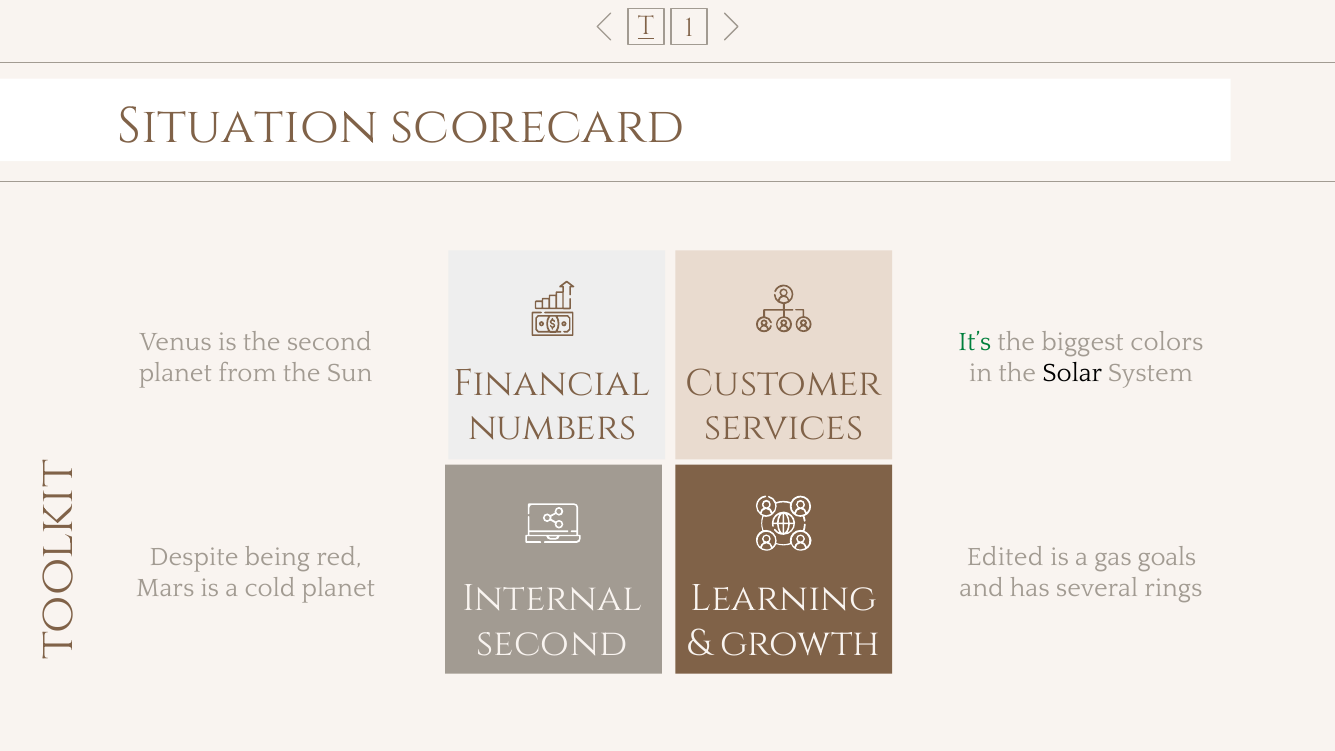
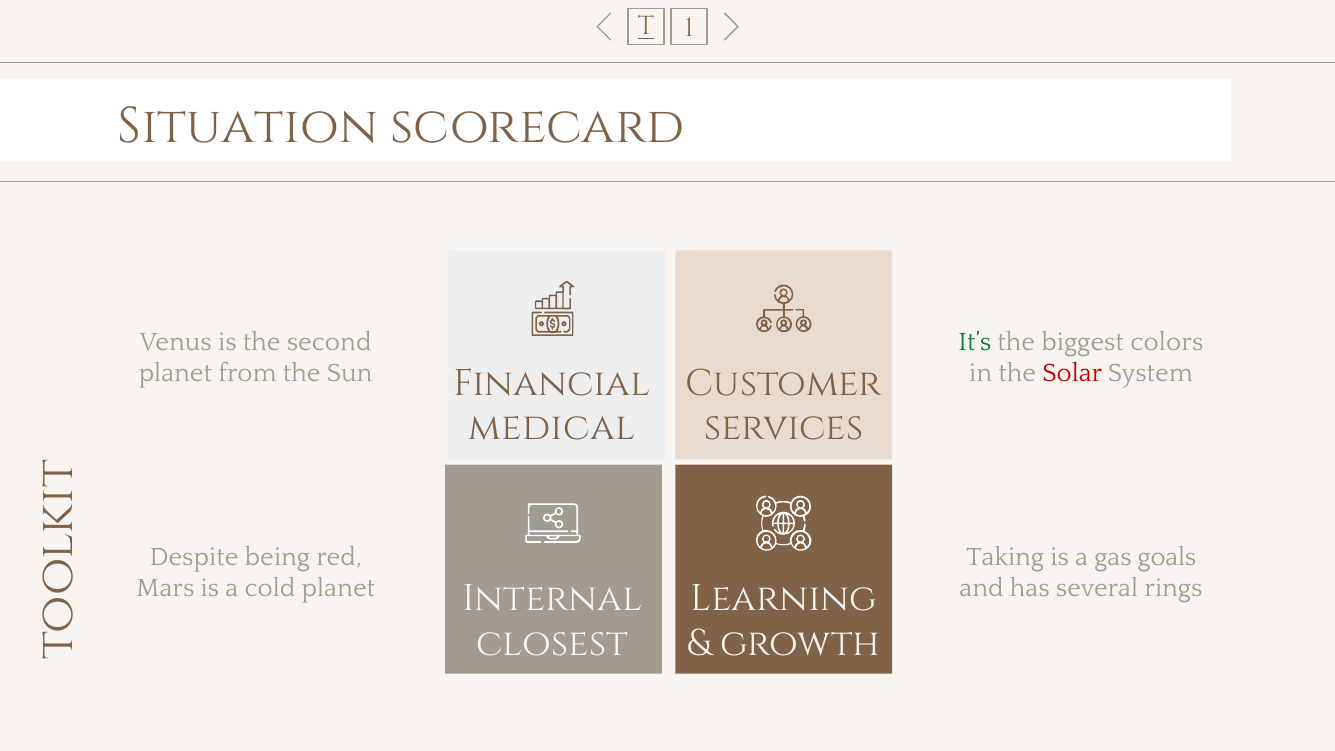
Solar colour: black -> red (1072, 373)
numbers: numbers -> medical (552, 427)
Edited: Edited -> Taking (1005, 557)
second: second -> closest (552, 643)
